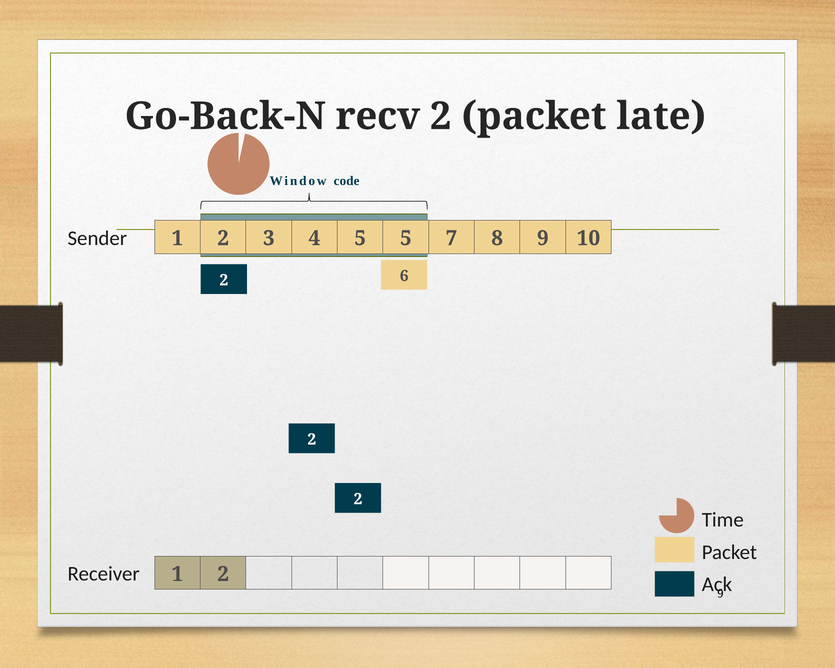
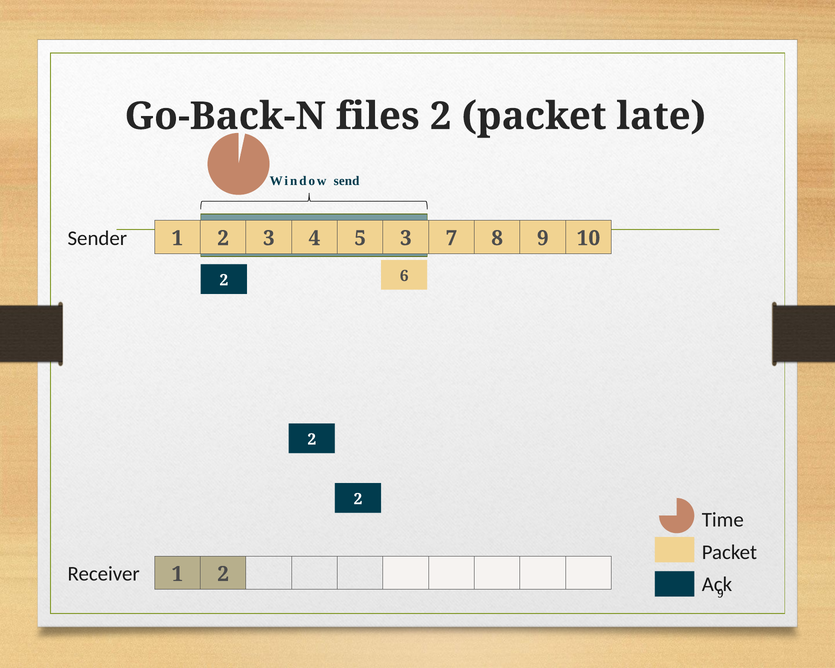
recv: recv -> files (378, 116)
code: code -> send (347, 181)
5 5: 5 -> 3 (406, 238)
